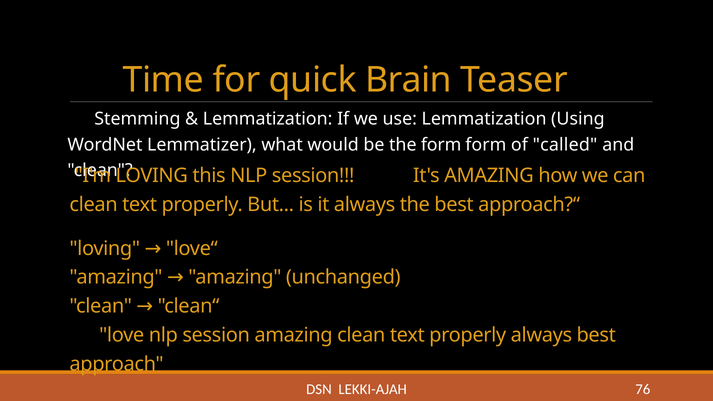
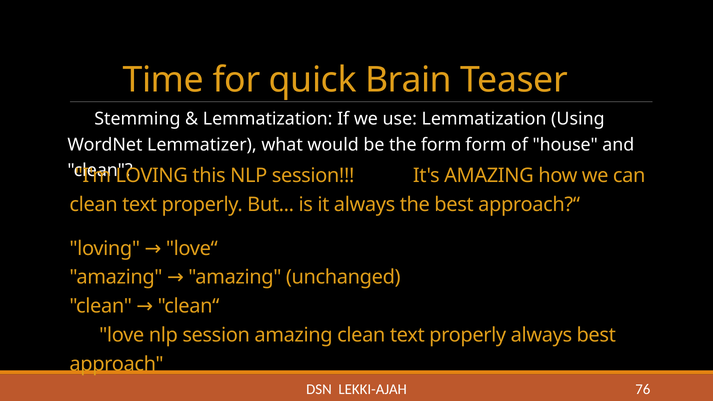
called: called -> house (565, 145)
